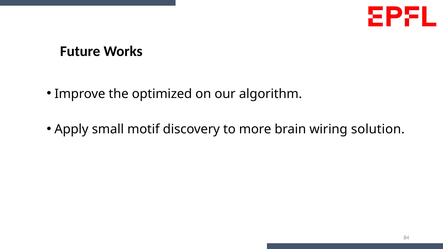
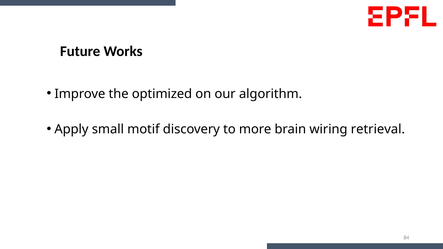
solution: solution -> retrieval (378, 129)
